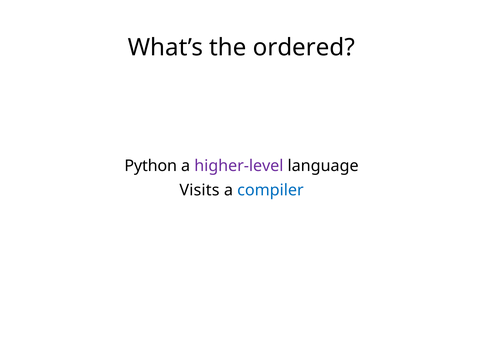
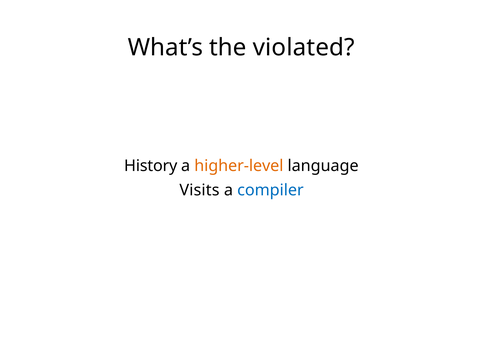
ordered: ordered -> violated (304, 48)
Python: Python -> History (151, 166)
higher-level colour: purple -> orange (239, 166)
